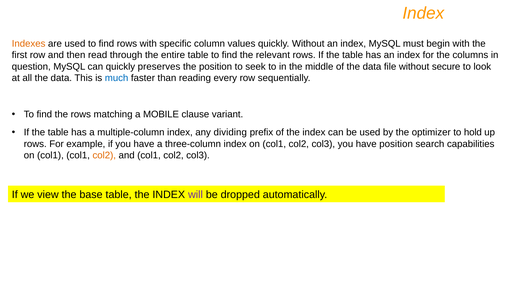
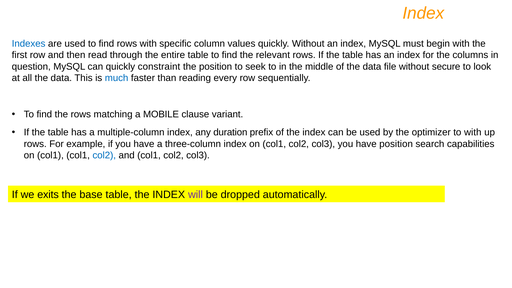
Indexes colour: orange -> blue (29, 44)
preserves: preserves -> constraint (159, 67)
dividing: dividing -> duration (230, 132)
to hold: hold -> with (473, 132)
col2 colour: orange -> blue (104, 155)
view: view -> exits (48, 195)
